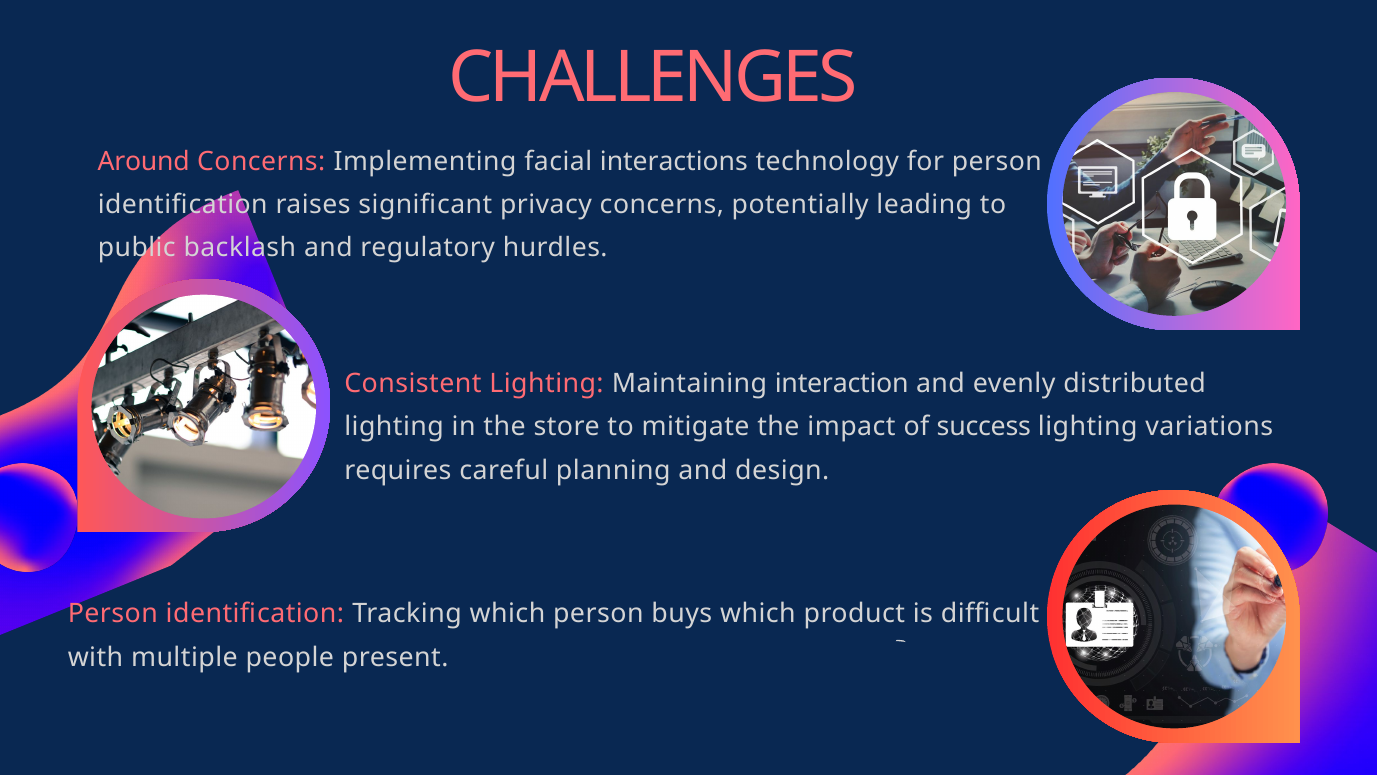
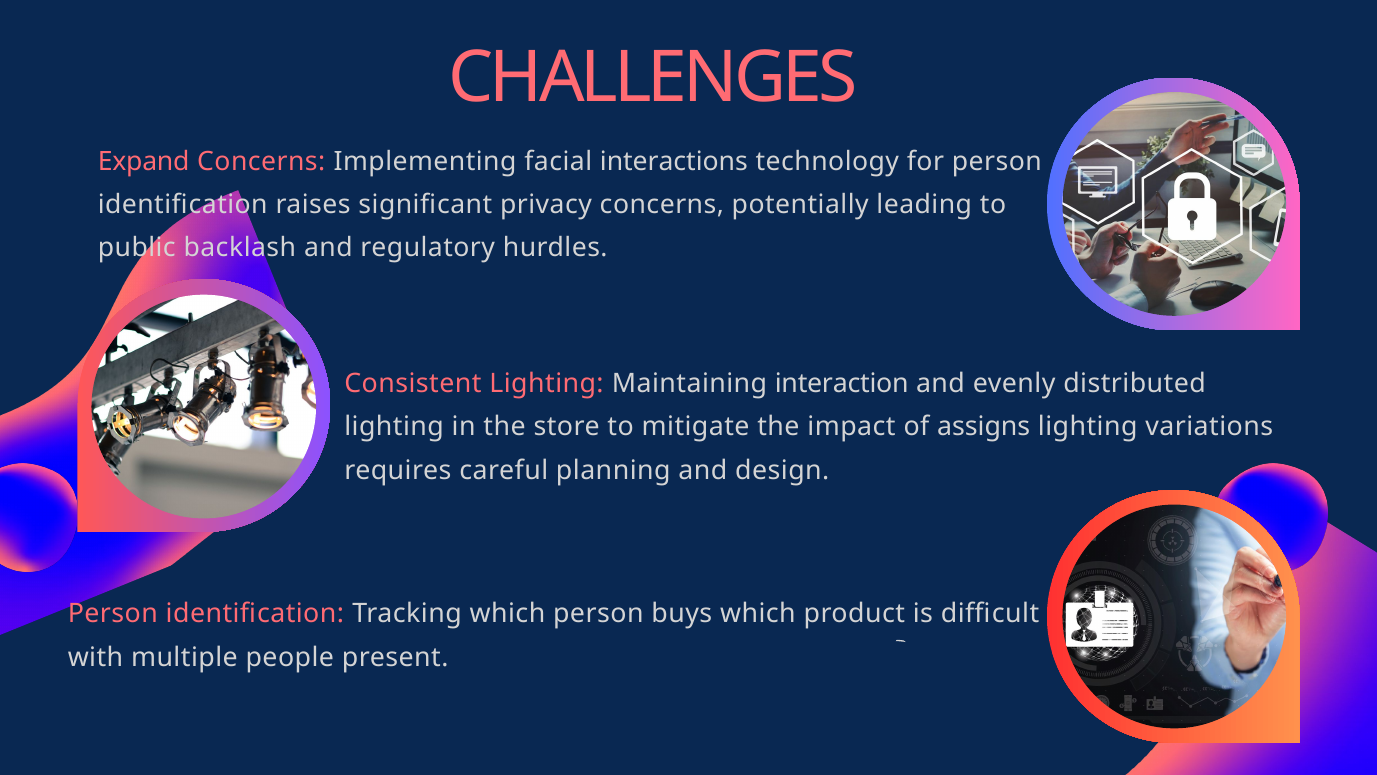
Around: Around -> Expand (144, 161)
success: success -> assigns (984, 427)
